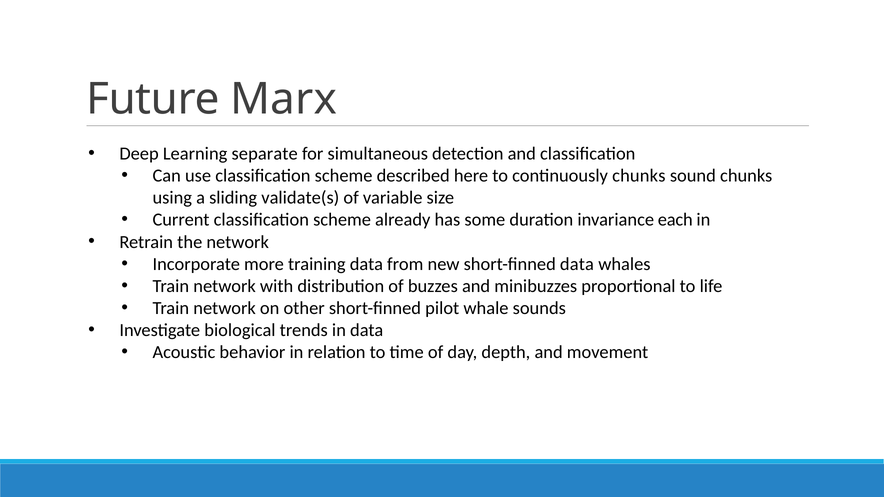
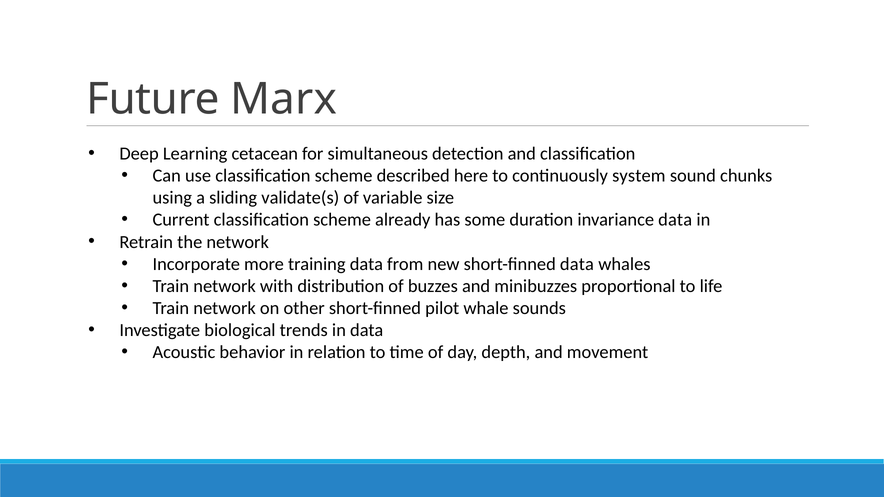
separate: separate -> cetacean (265, 154)
continuously chunks: chunks -> system (639, 176)
invariance each: each -> data (675, 220)
